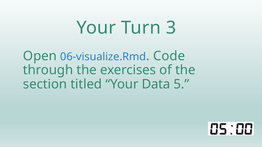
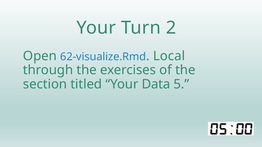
3: 3 -> 2 (171, 28)
06-visualize.Rmd: 06-visualize.Rmd -> 62-visualize.Rmd (103, 57)
Code: Code -> Local (169, 56)
